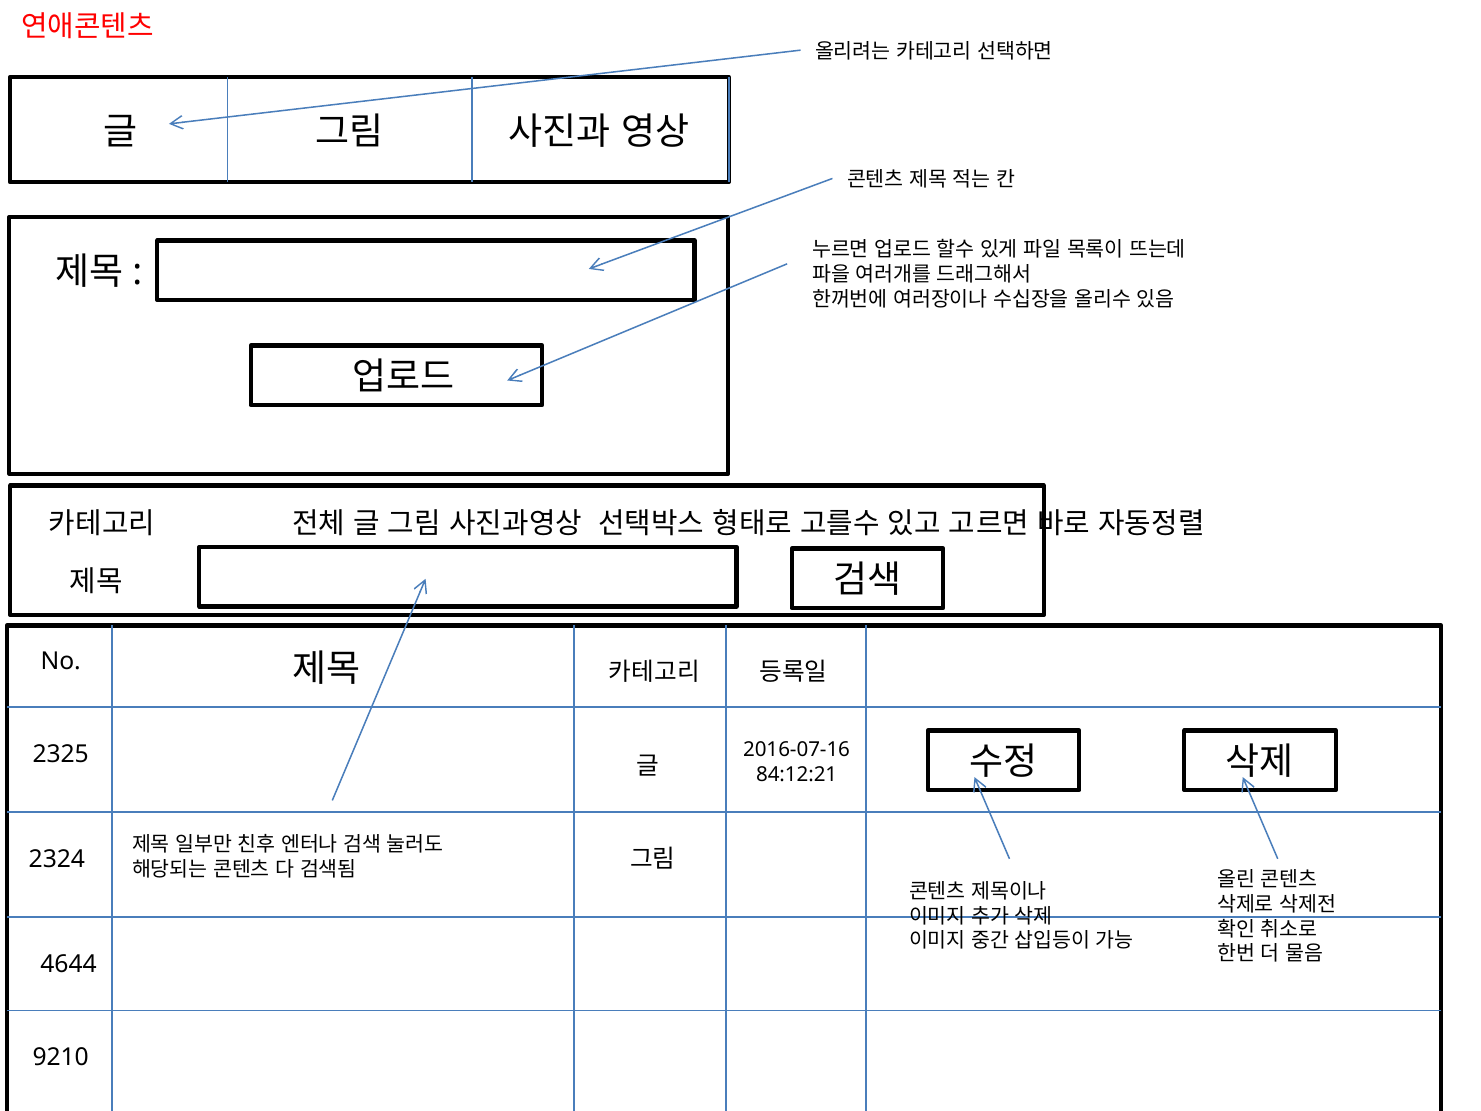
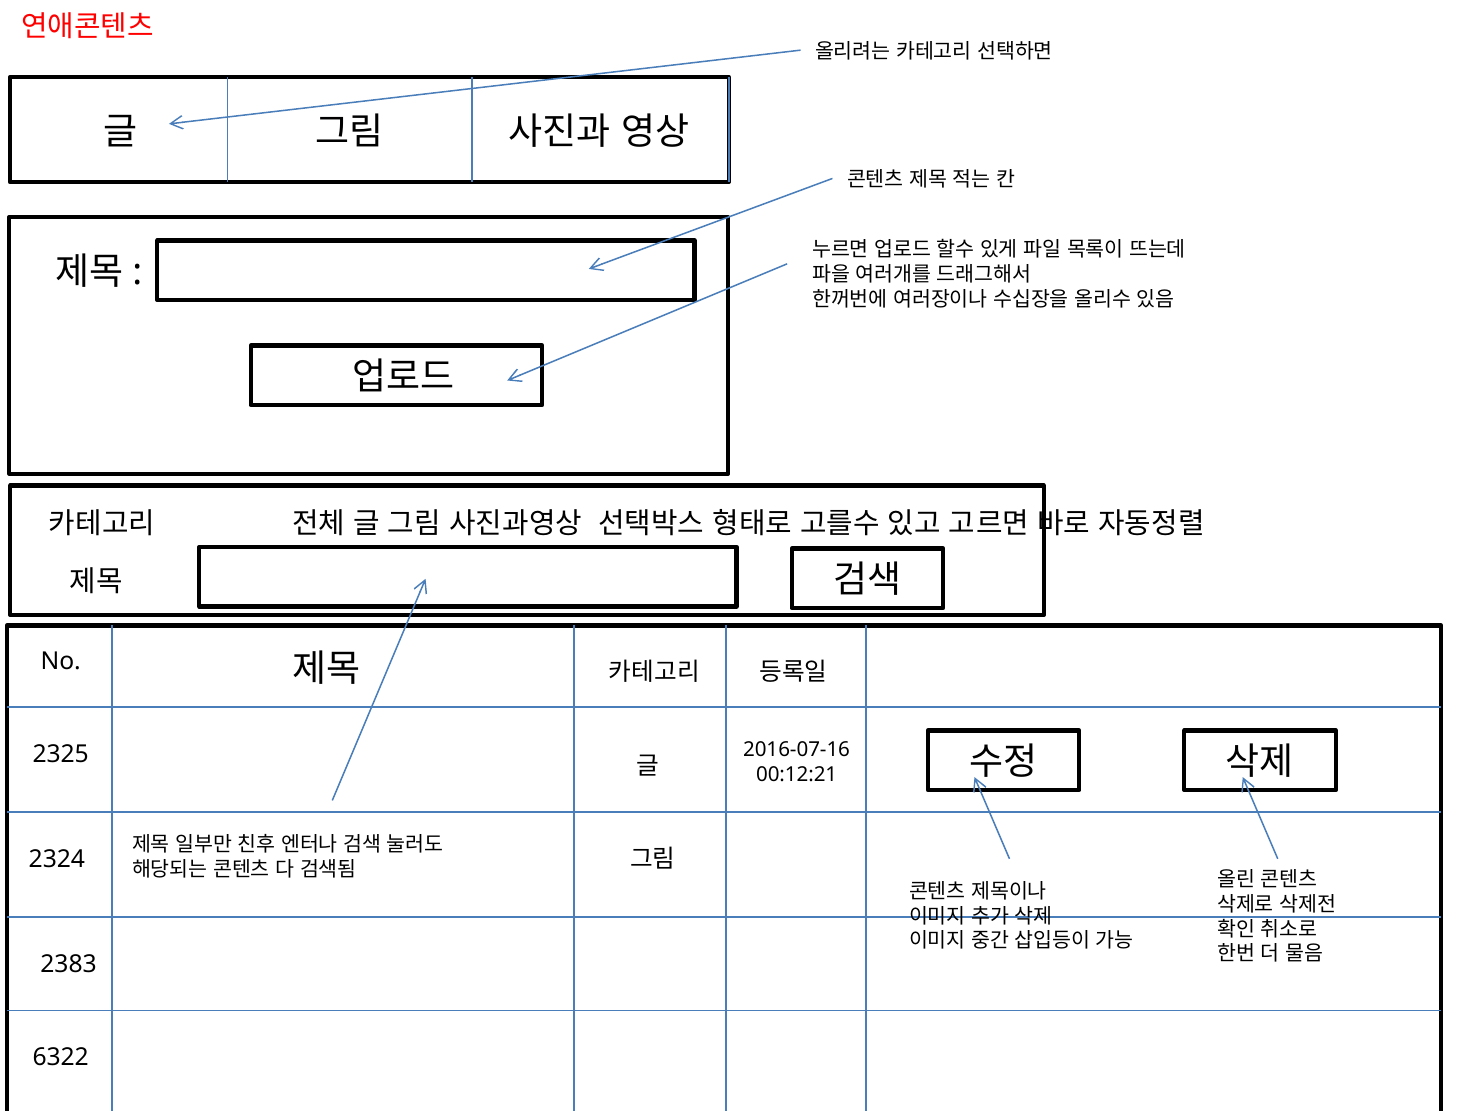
84:12:21: 84:12:21 -> 00:12:21 (797, 775)
4644: 4644 -> 2383 (69, 964)
9210: 9210 -> 6322 (61, 1057)
